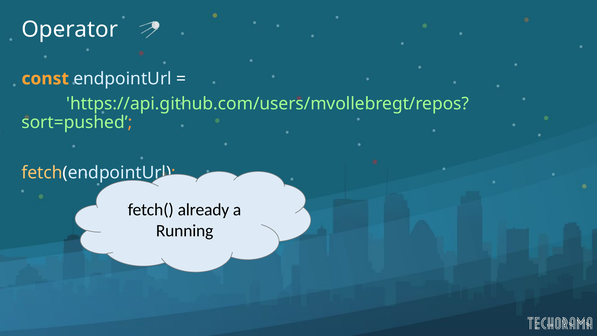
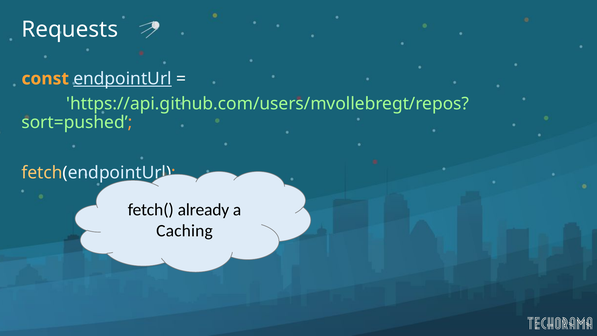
Operator: Operator -> Requests (70, 29)
endpointUrl underline: none -> present (123, 79)
Running: Running -> Caching (184, 231)
